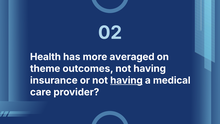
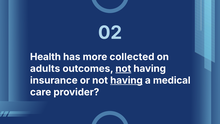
averaged: averaged -> collected (132, 57)
theme: theme -> adults (45, 68)
not underline: none -> present (123, 68)
